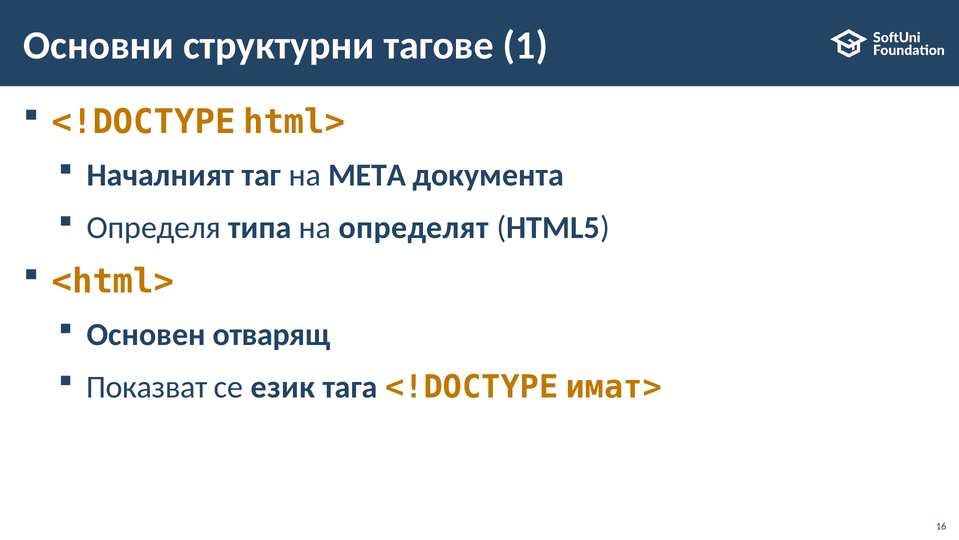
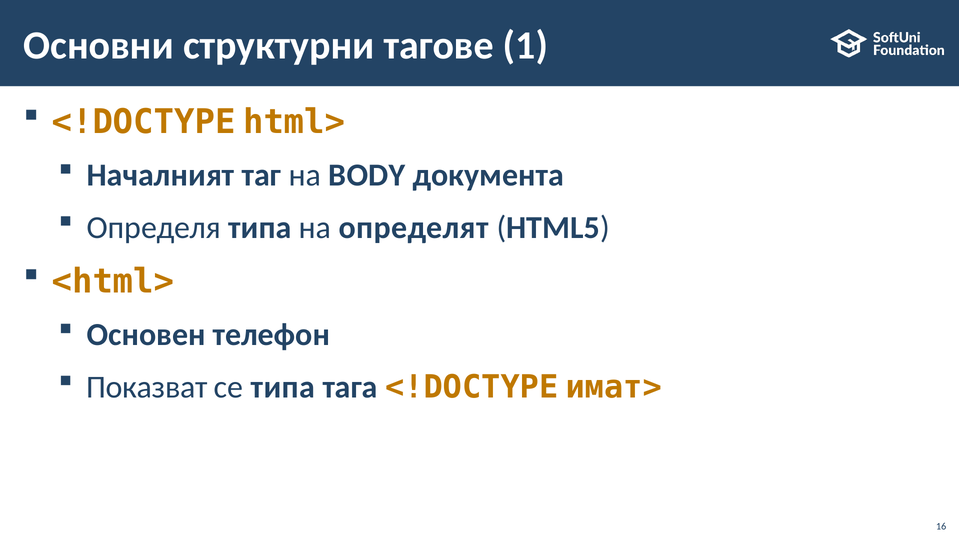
МЕТА: МЕТА -> BODY (367, 175)
отварящ: отварящ -> телефон (271, 334)
се език: език -> типа (283, 387)
